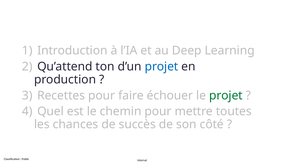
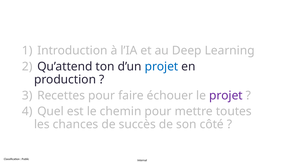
projet colour: green -> purple (226, 95)
